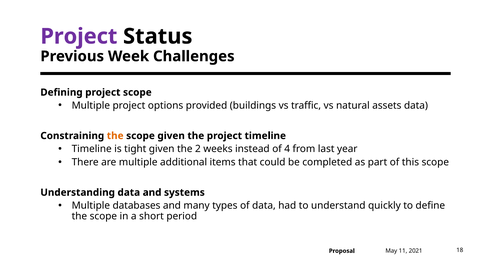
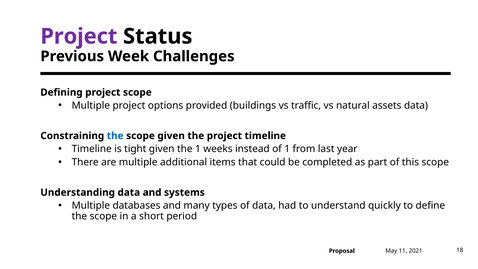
the colour: orange -> blue (115, 136)
the 2: 2 -> 1 (198, 149)
of 4: 4 -> 1 (287, 149)
